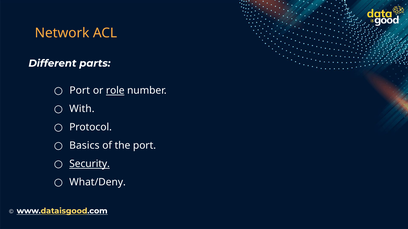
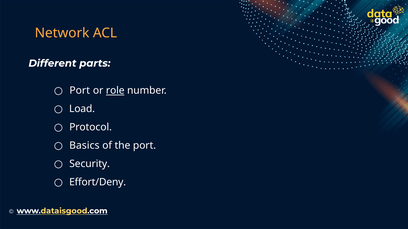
With: With -> Load (82, 109)
Security underline: present -> none (90, 164)
What/Deny: What/Deny -> Effort/Deny (98, 183)
